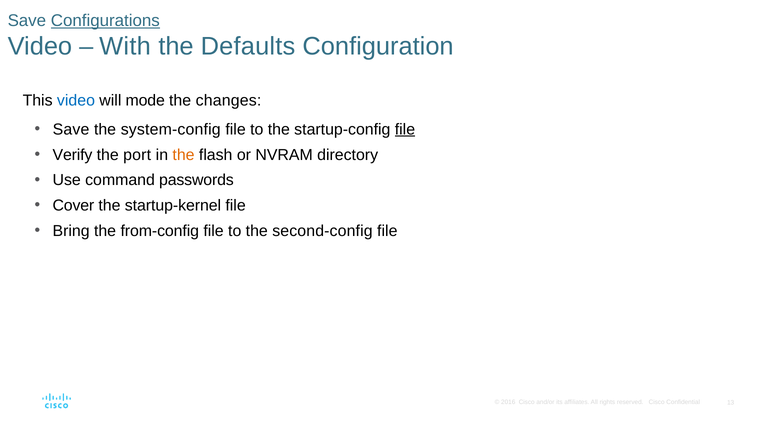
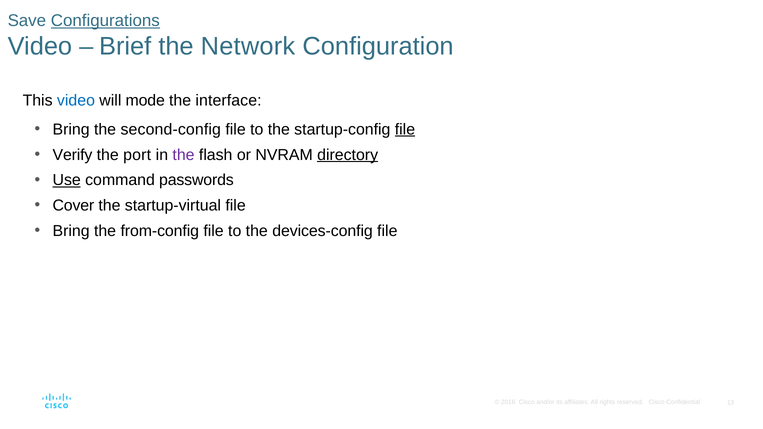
With: With -> Brief (125, 47)
Defaults: Defaults -> Network (248, 47)
changes: changes -> interface (229, 101)
Save: Save -> Bring (71, 129)
system-config: system-config -> second-config (171, 129)
the colour: orange -> purple (184, 155)
directory underline: none -> present (348, 155)
Use underline: none -> present (67, 180)
startup-kernel: startup-kernel -> startup-virtual (173, 206)
second-config: second-config -> devices-config (323, 231)
